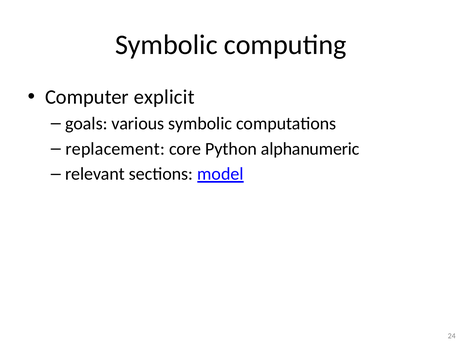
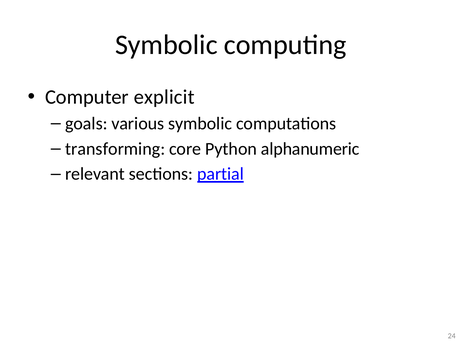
replacement: replacement -> transforming (115, 149)
model: model -> partial (220, 174)
